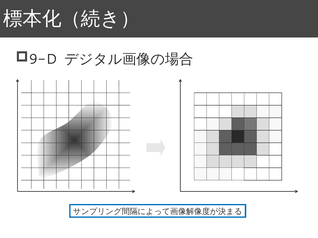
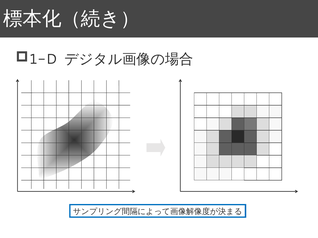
9-D: 9-D -> 1-D (43, 59)
